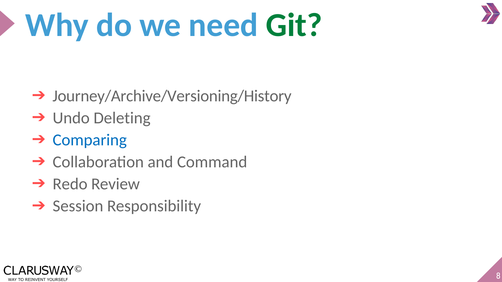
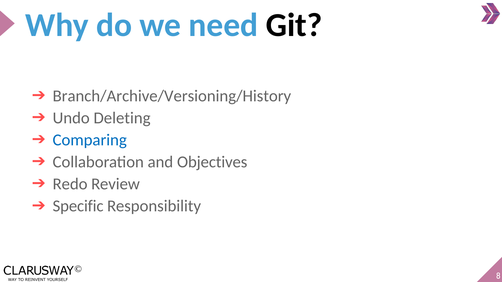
Git colour: green -> black (294, 25)
Journey/Archive/Versioning/History: Journey/Archive/Versioning/History -> Branch/Archive/Versioning/History (172, 96)
Command: Command -> Objectives (212, 162)
Session: Session -> Specific (78, 206)
